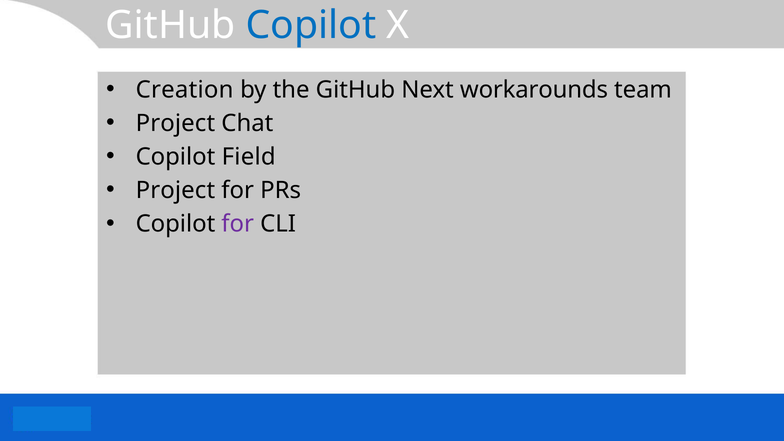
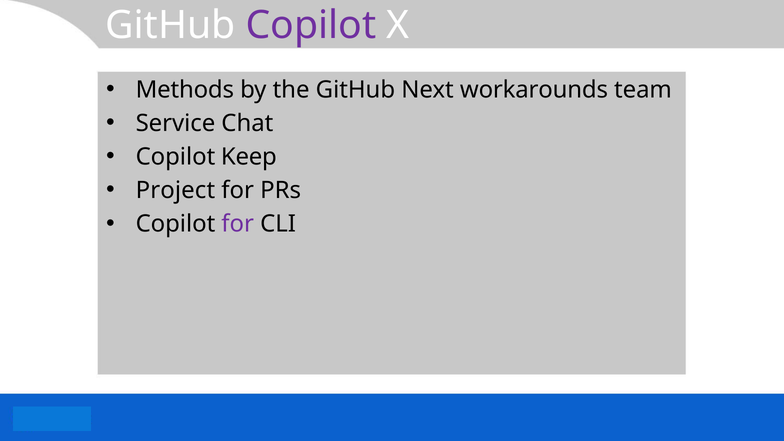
Copilot colour: blue -> purple (311, 25)
Creation: Creation -> Methods (185, 90)
Project: Project -> Service (175, 123)
Field: Field -> Keep (249, 157)
